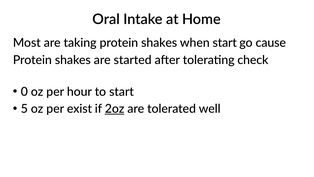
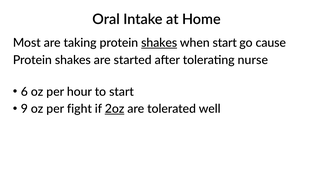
shakes underline: none -> present (159, 43)
check: check -> nurse (253, 60)
0: 0 -> 6 (24, 92)
5: 5 -> 9 (24, 109)
exist: exist -> fight (79, 109)
